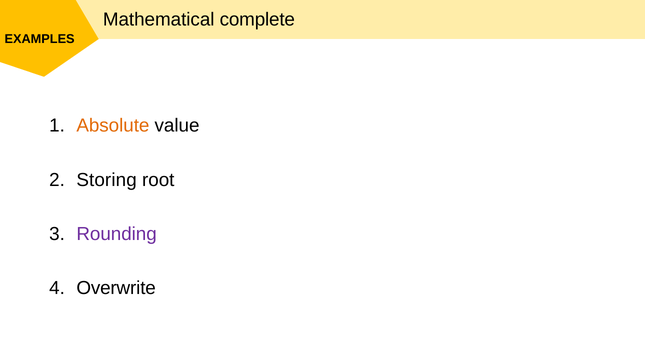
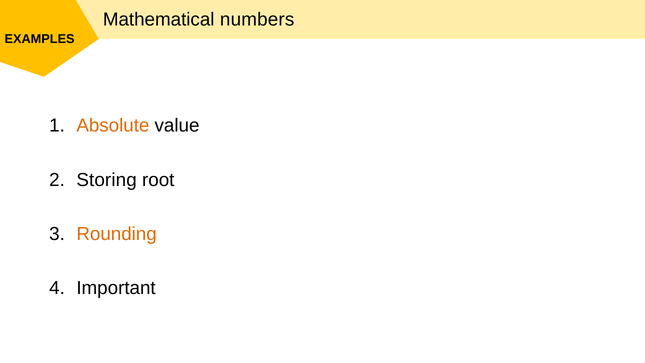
complete: complete -> numbers (257, 19)
Rounding colour: purple -> orange (117, 234)
Overwrite: Overwrite -> Important (116, 288)
